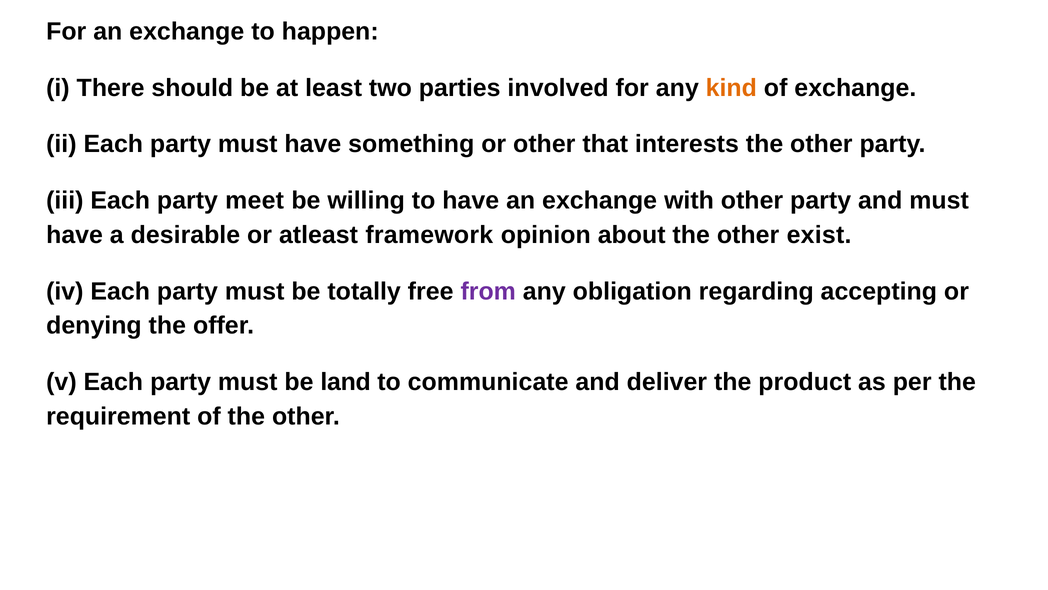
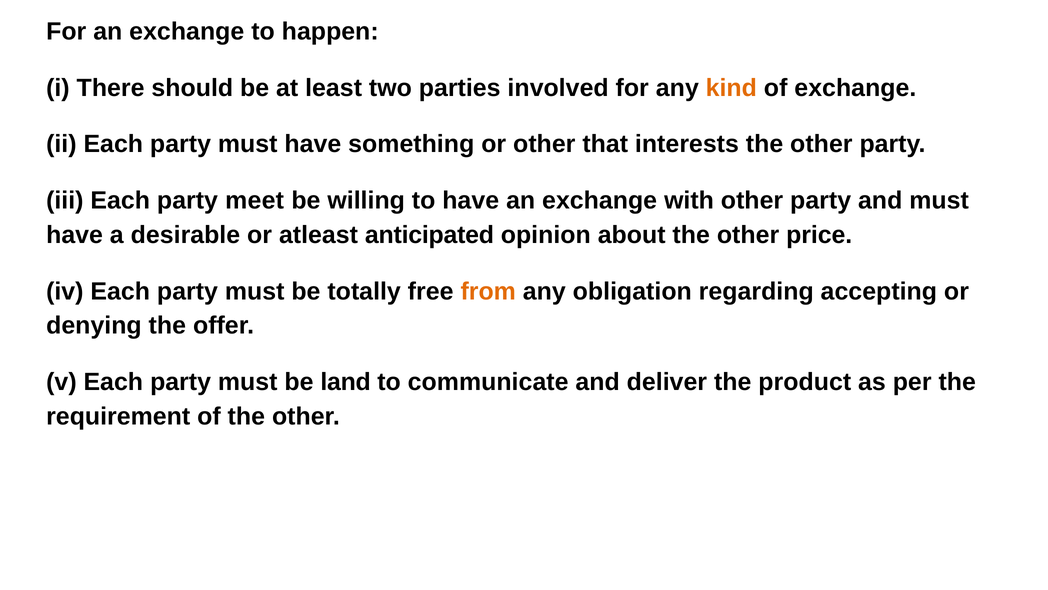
framework: framework -> anticipated (430, 235)
exist: exist -> price (819, 235)
from colour: purple -> orange (488, 291)
